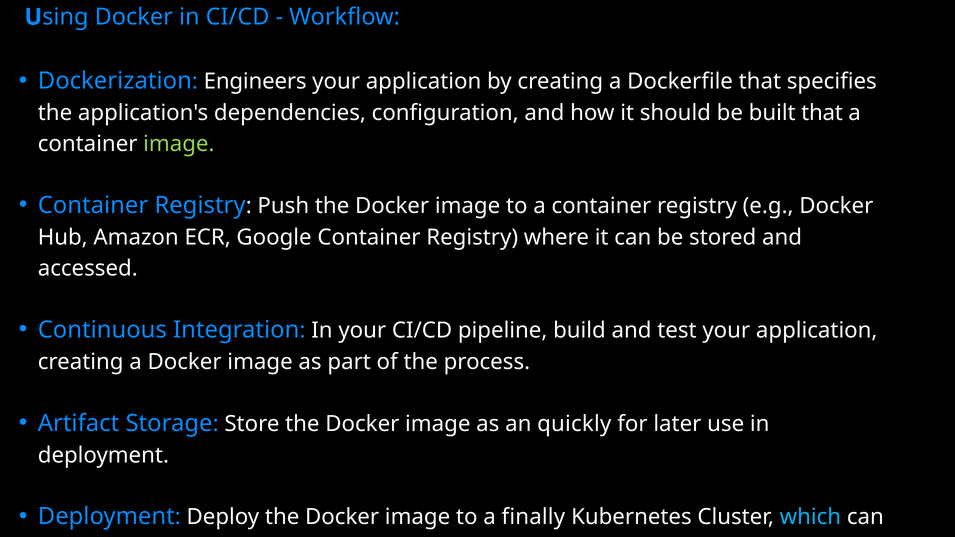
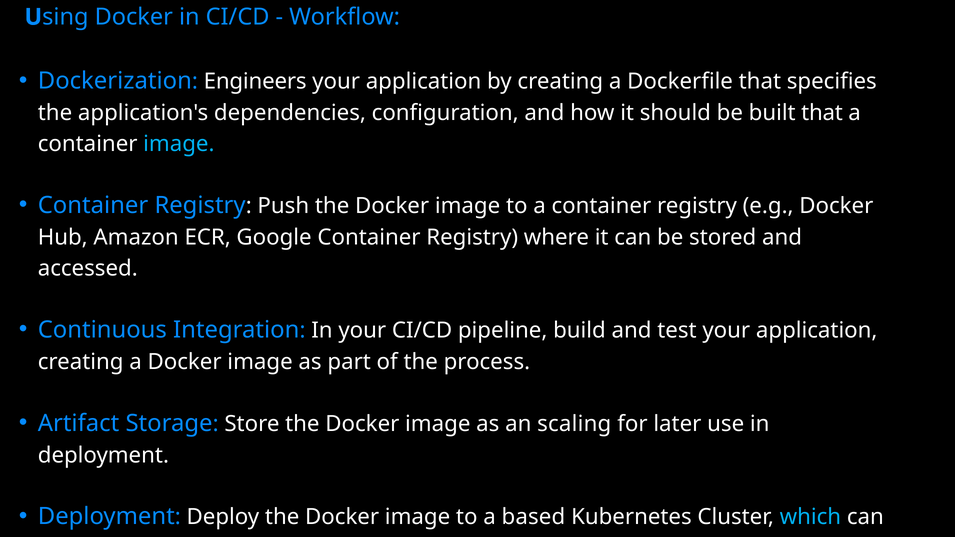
image colour: light green -> light blue (179, 144)
quickly: quickly -> scaling (574, 424)
finally: finally -> based (533, 517)
